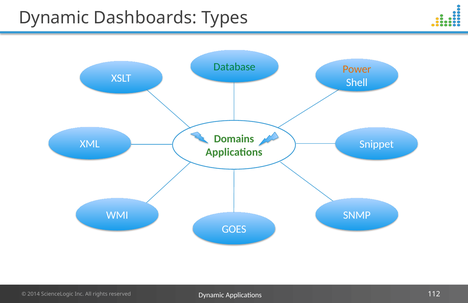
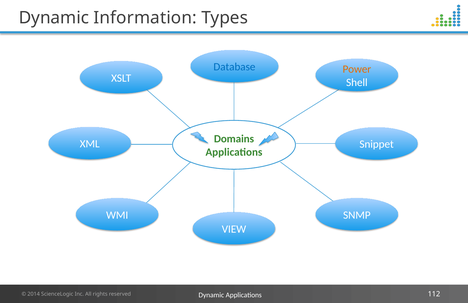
Dashboards: Dashboards -> Information (145, 18)
Database colour: green -> blue (234, 67)
GOES: GOES -> VIEW (234, 229)
